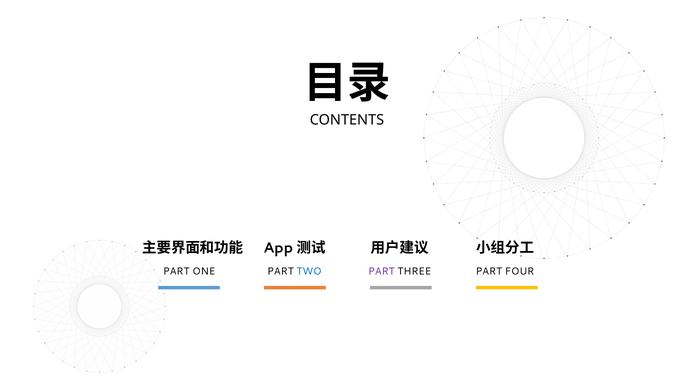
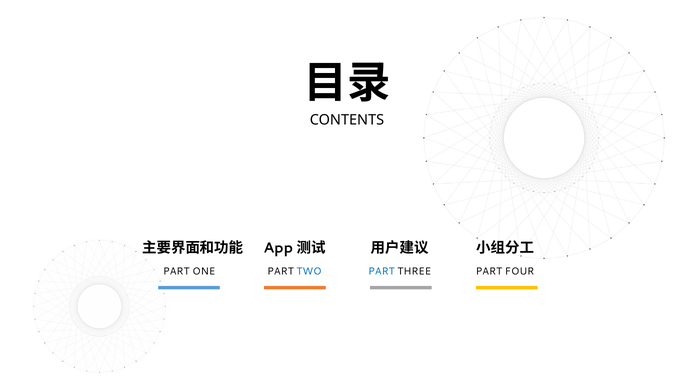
PART colour: purple -> blue (381, 271)
